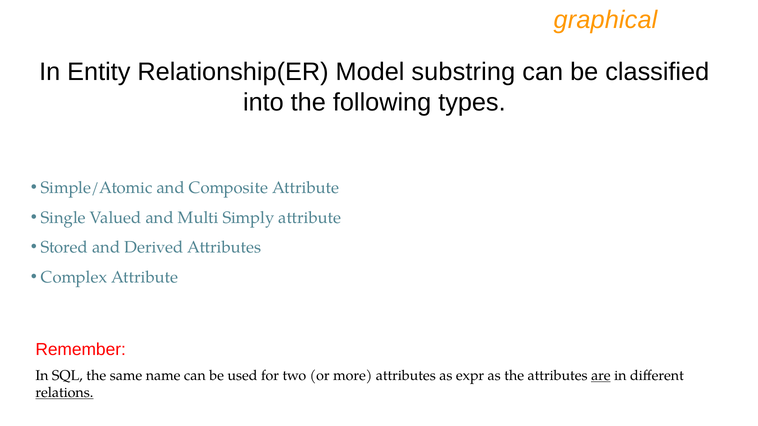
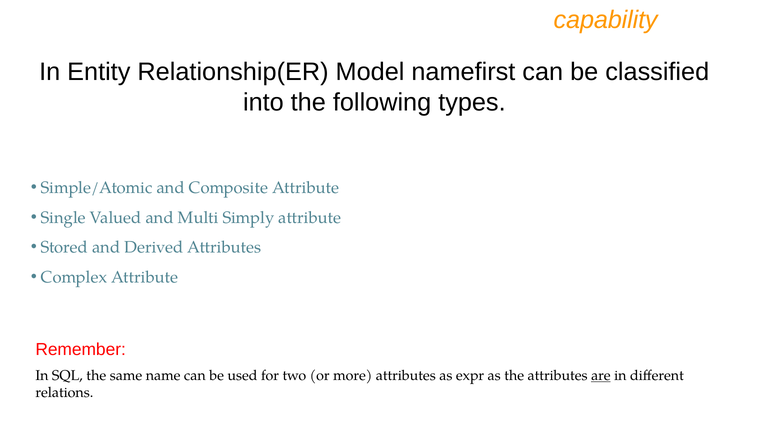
graphical: graphical -> capability (606, 20)
substring: substring -> namefirst (463, 72)
relations underline: present -> none (64, 393)
